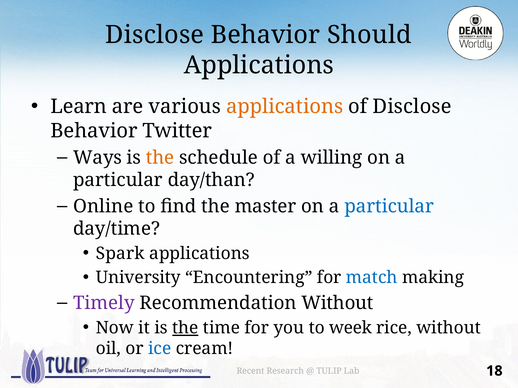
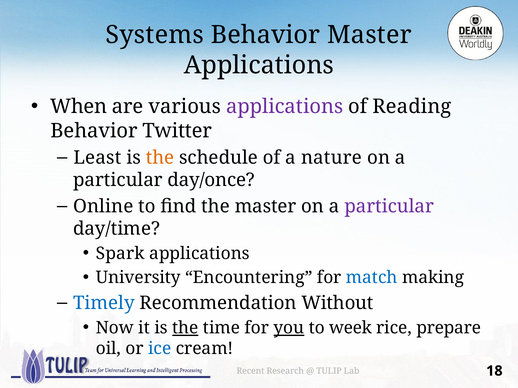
Disclose: Disclose -> Systems (155, 35)
Behavior Should: Should -> Master (369, 35)
Learn: Learn -> When (79, 107)
applications colour: orange -> purple (285, 107)
of Disclose: Disclose -> Reading (412, 107)
Ways: Ways -> Least (97, 158)
willing: willing -> nature (331, 158)
day/than: day/than -> day/once (211, 180)
particular colour: blue -> purple (389, 206)
Timely colour: purple -> blue (104, 303)
you underline: none -> present (289, 328)
rice without: without -> prepare (449, 328)
